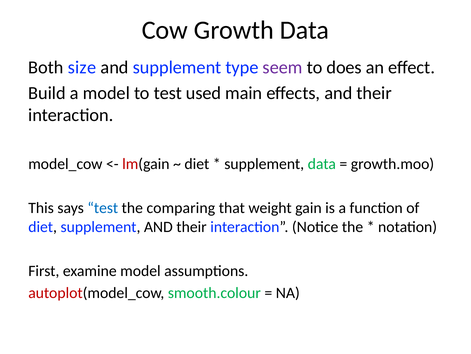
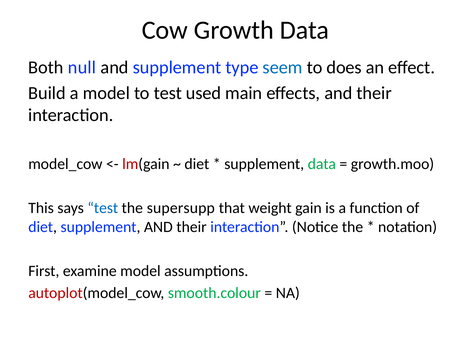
size: size -> null (82, 67)
seem colour: purple -> blue (283, 67)
comparing: comparing -> supersupp (181, 208)
